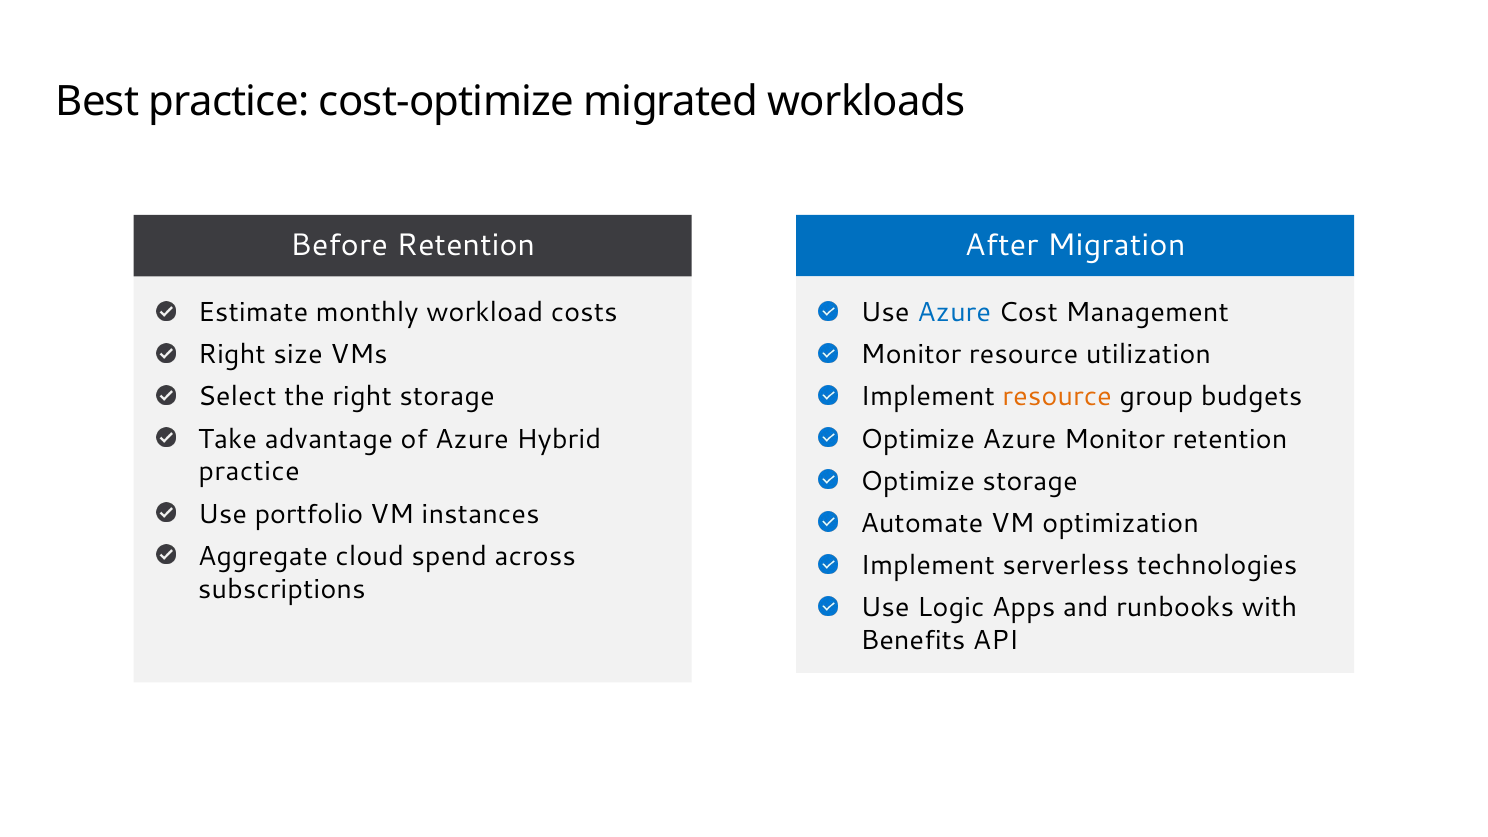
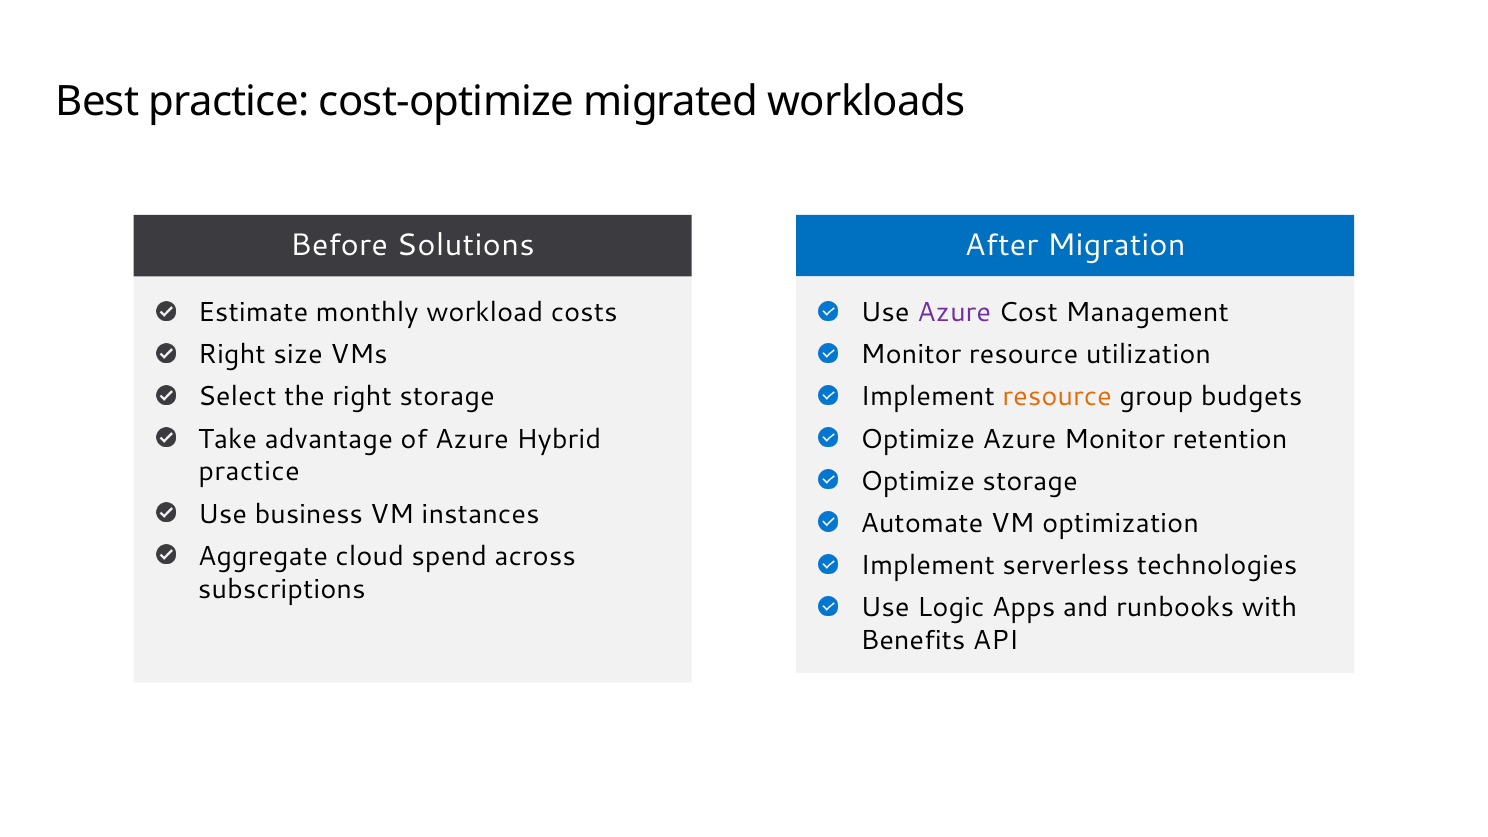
Before Retention: Retention -> Solutions (466, 245)
Azure colour: blue -> purple (954, 313)
portfolio: portfolio -> business (309, 514)
